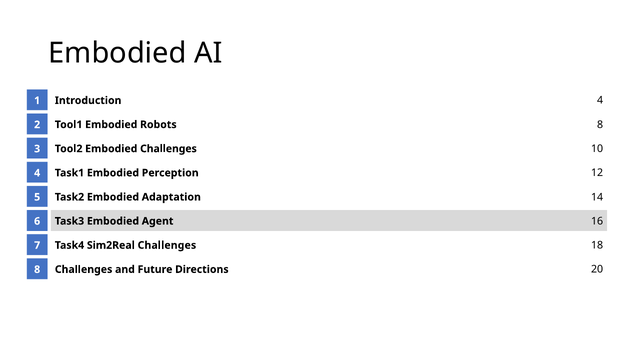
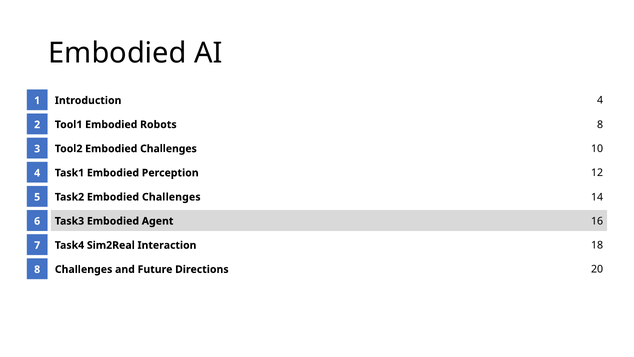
Task2 Embodied Adaptation: Adaptation -> Challenges (171, 197)
Sim2Real Challenges: Challenges -> Interaction (167, 245)
